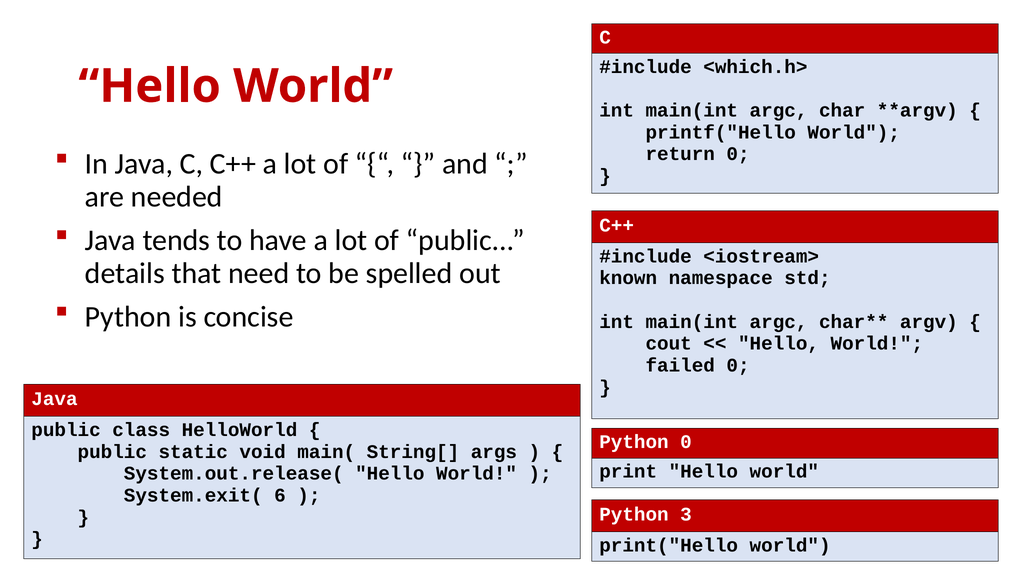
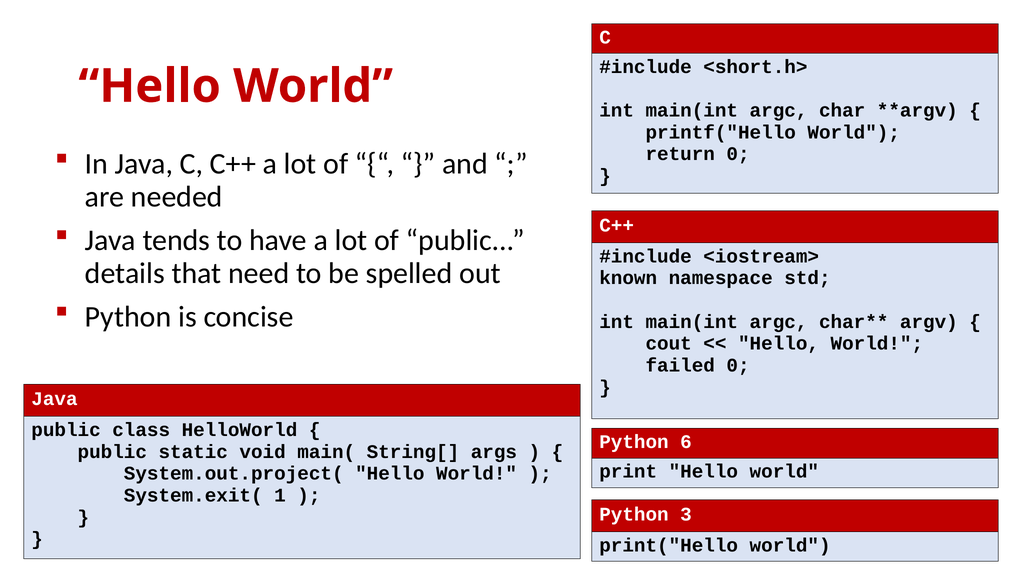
<which.h>: <which.h> -> <short.h> (755, 67)
Python 0: 0 -> 6 (686, 442)
System.out.release(: System.out.release( -> System.out.project( (234, 474)
6: 6 -> 1 (280, 496)
